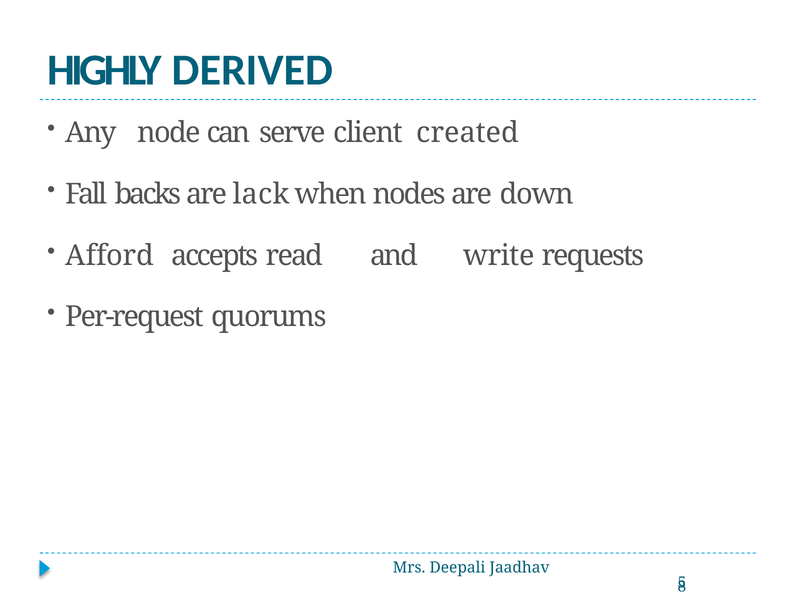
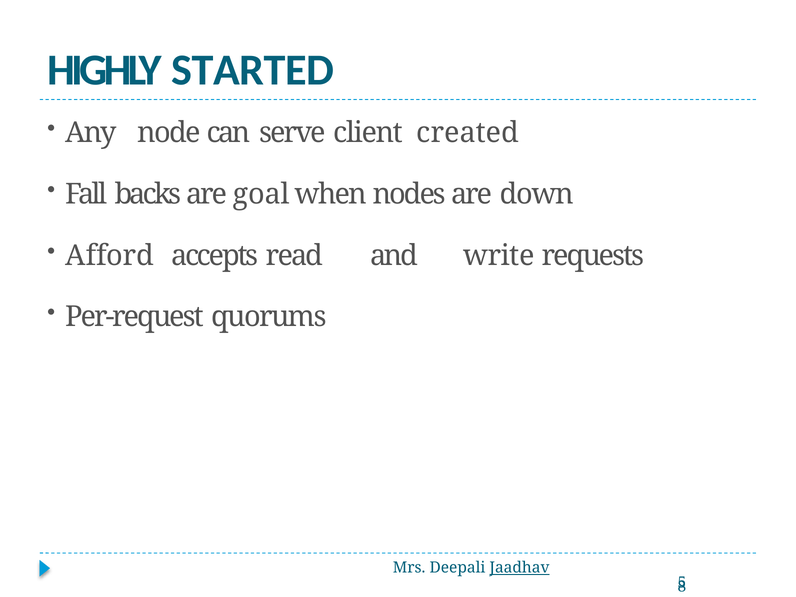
DERIVED: DERIVED -> STARTED (253, 70)
lack: lack -> goal (261, 194)
Jaadhav underline: none -> present (519, 568)
